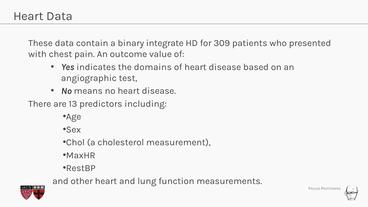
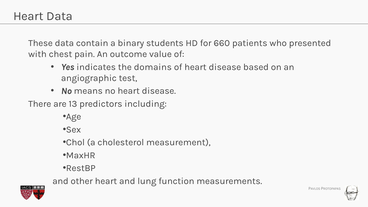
integrate: integrate -> students (165, 43)
309: 309 -> 660 (222, 43)
